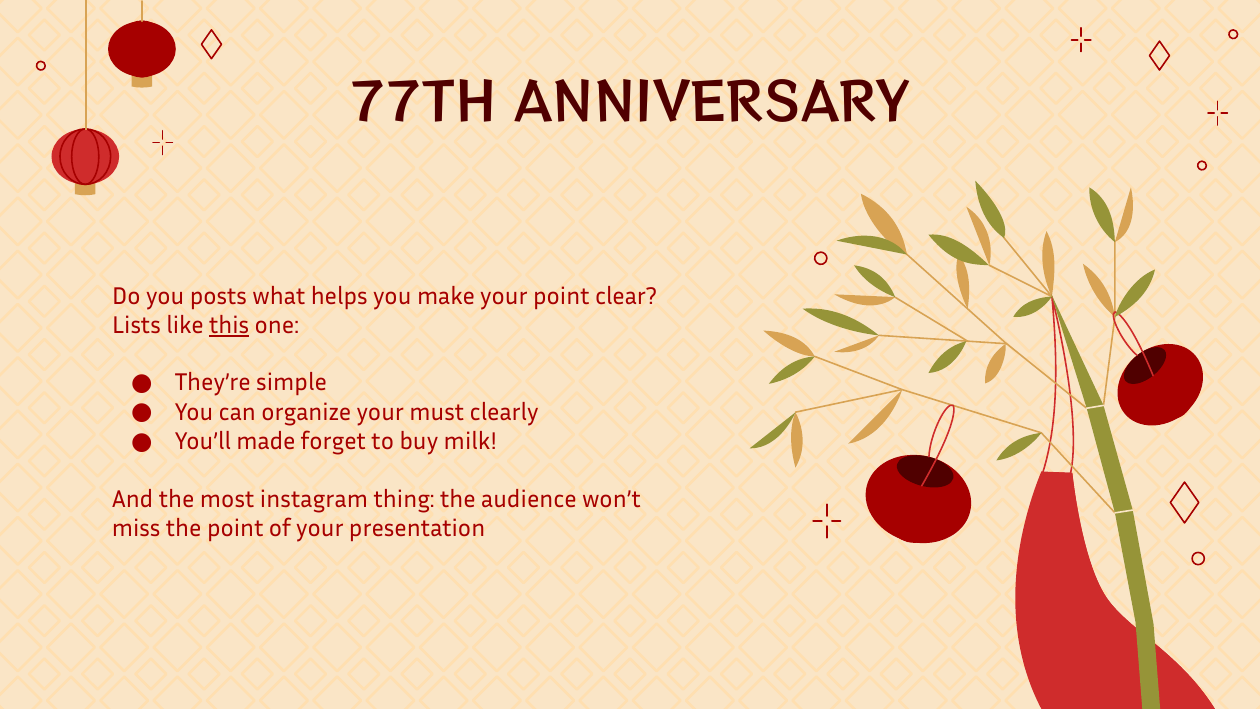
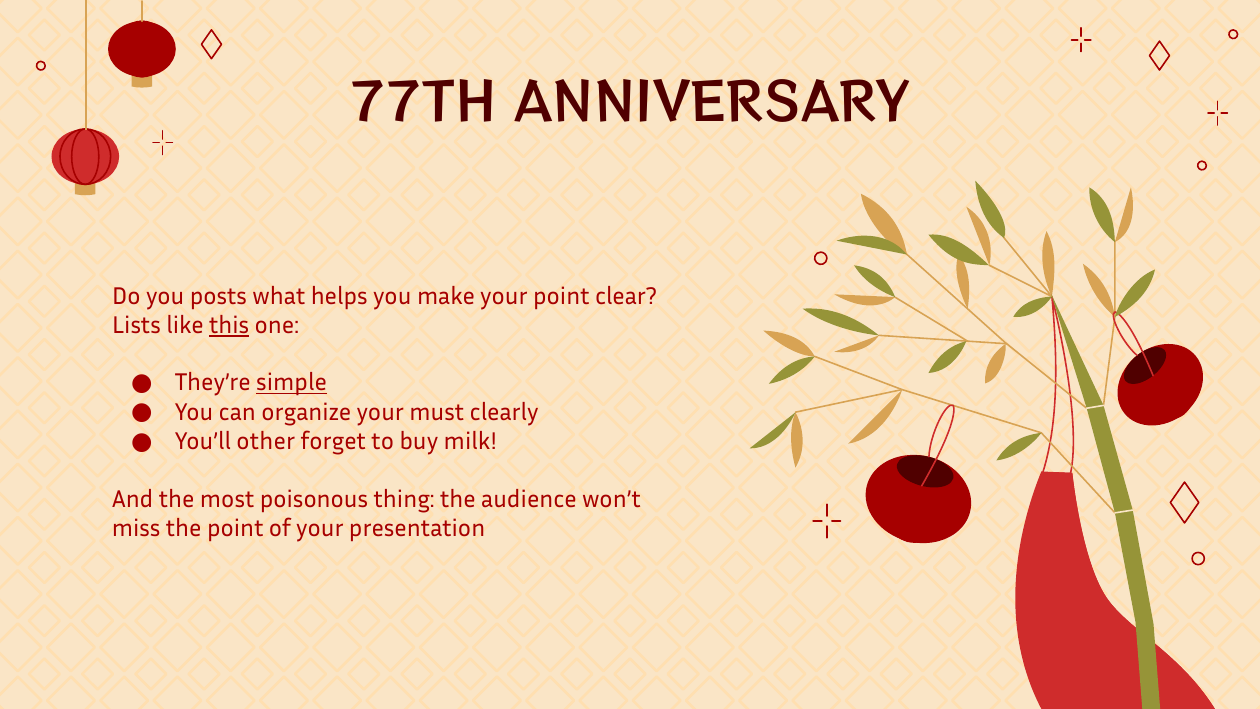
simple underline: none -> present (292, 383)
made: made -> other (266, 442)
instagram: instagram -> poisonous (314, 499)
